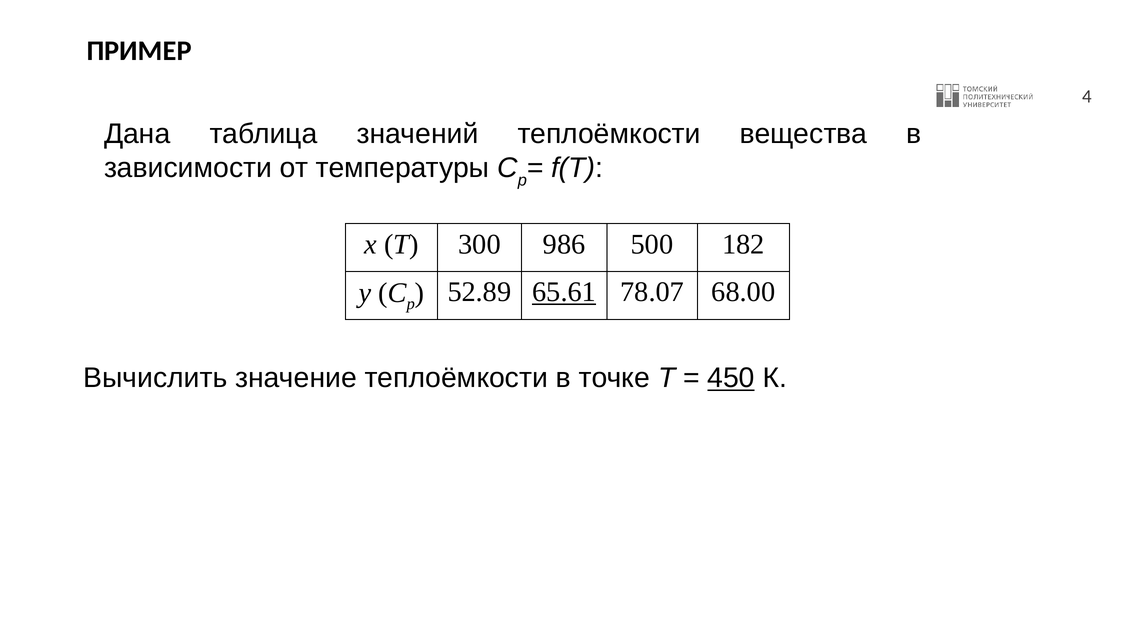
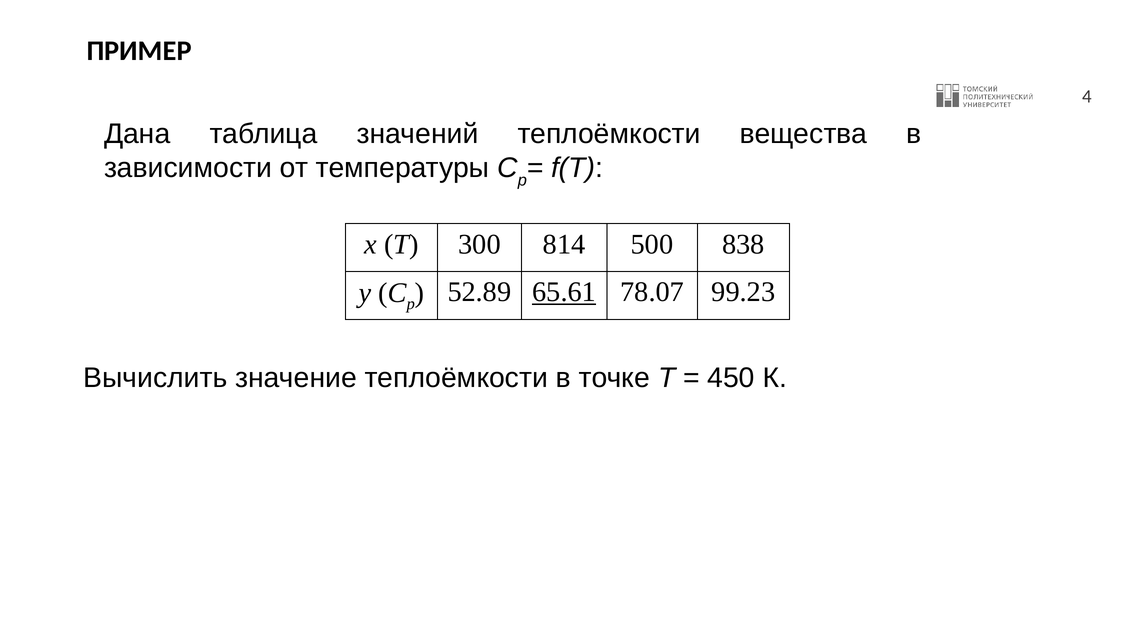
986: 986 -> 814 (564, 244)
182: 182 -> 838 (743, 244)
68.00: 68.00 -> 99.23 (743, 292)
450 underline: present -> none (731, 378)
